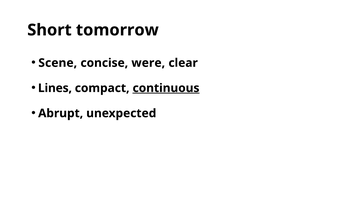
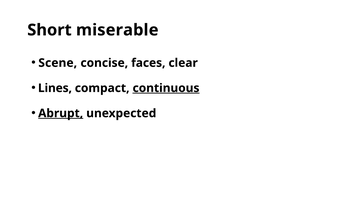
tomorrow: tomorrow -> miserable (117, 30)
were: were -> faces (148, 63)
Abrupt underline: none -> present (61, 113)
